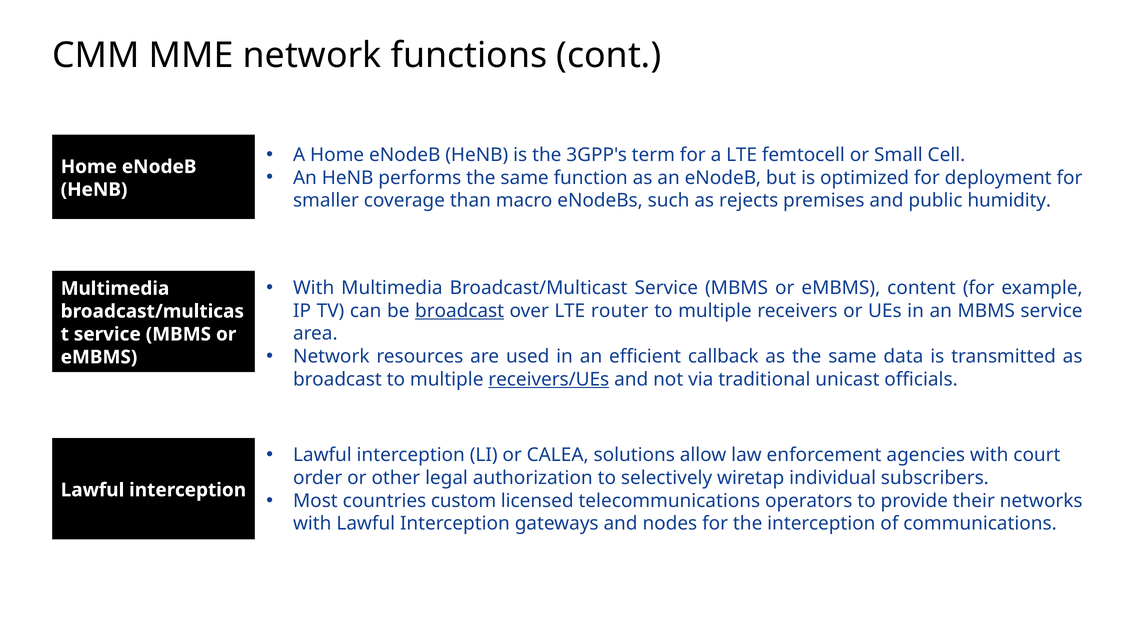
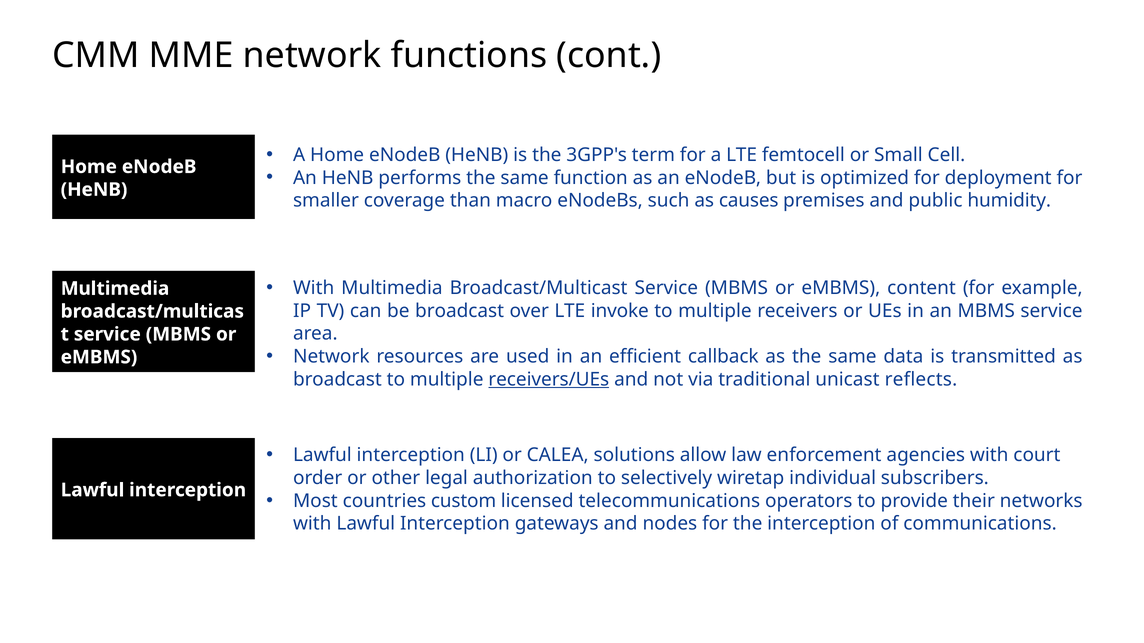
rejects: rejects -> causes (749, 201)
broadcast underline: present -> none (460, 311)
router: router -> invoke (620, 311)
officials: officials -> reflects (921, 380)
